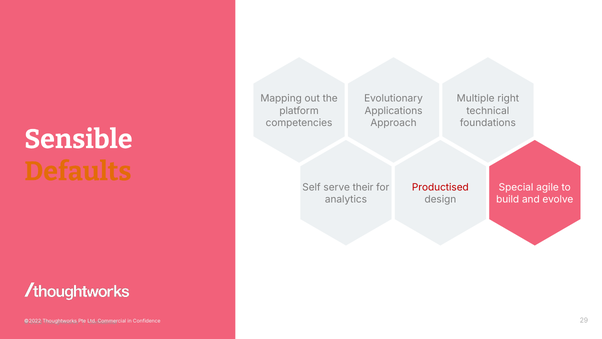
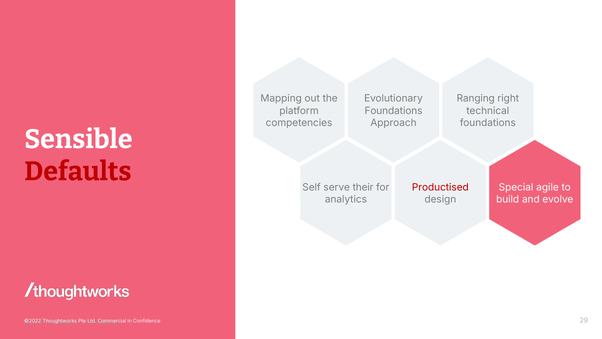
Multiple: Multiple -> Ranging (476, 99)
Applications: Applications -> Foundations (394, 111)
Defaults colour: orange -> red (78, 171)
